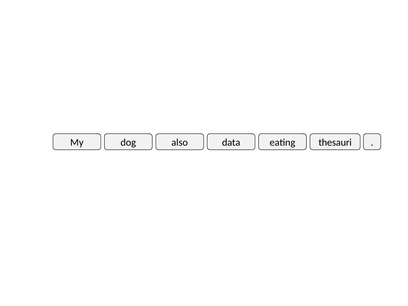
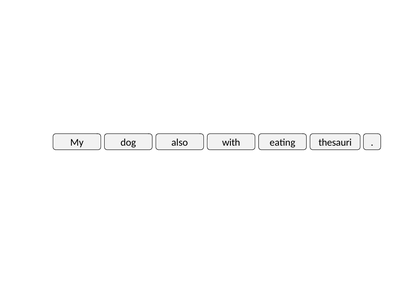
data: data -> with (231, 142)
